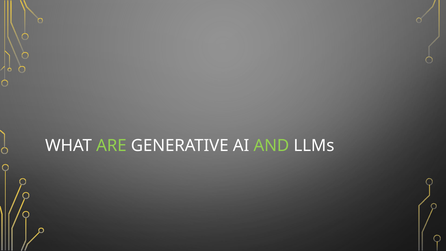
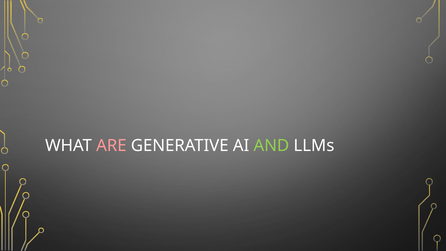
ARE colour: light green -> pink (111, 145)
